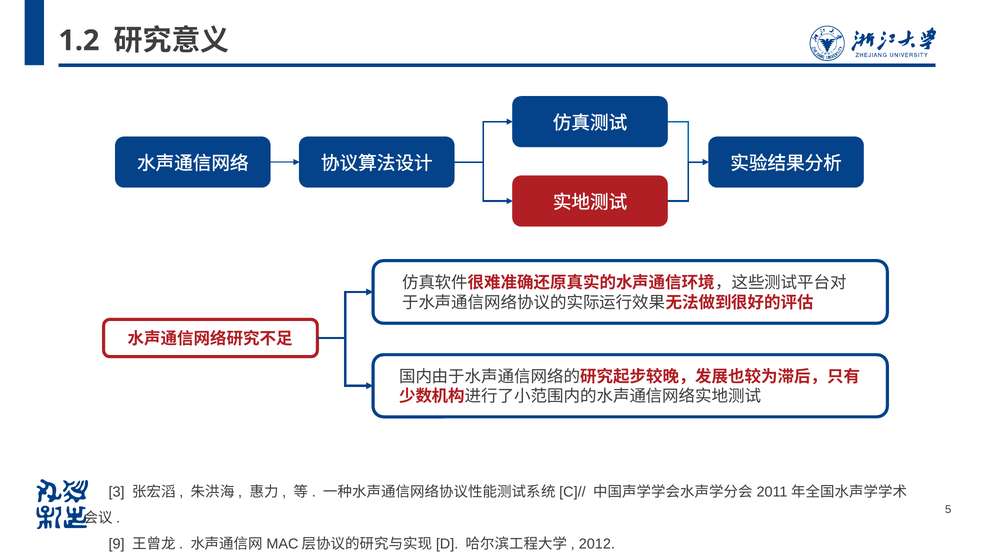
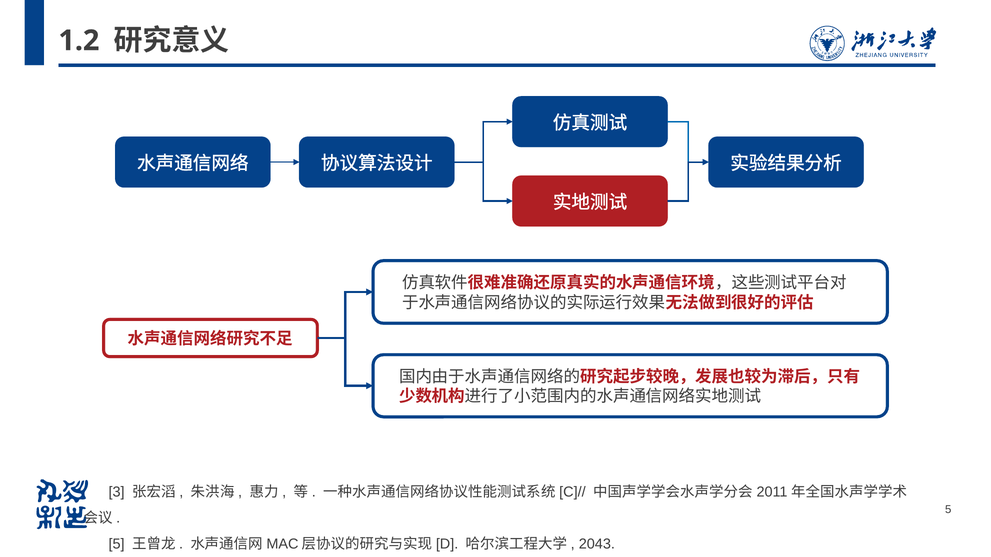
9: 9 -> 5 (117, 544)
2012: 2012 -> 2043 (597, 544)
